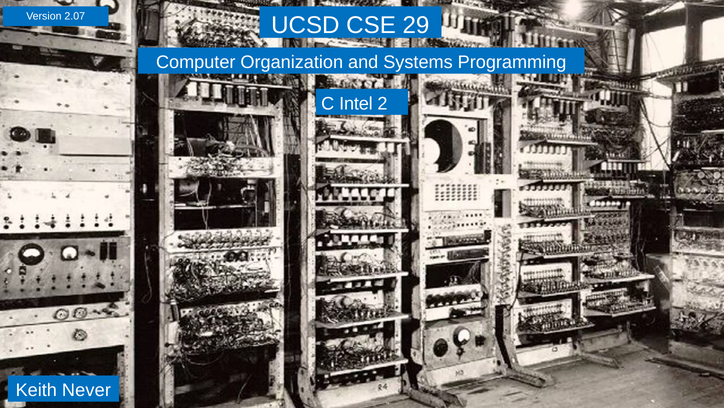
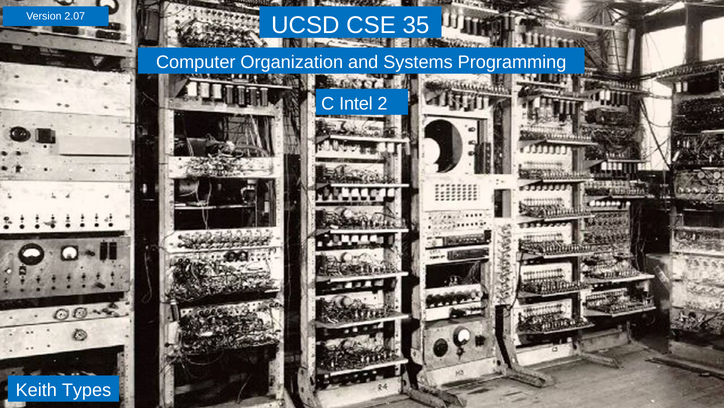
29: 29 -> 35 (416, 25)
Never: Never -> Types (87, 390)
